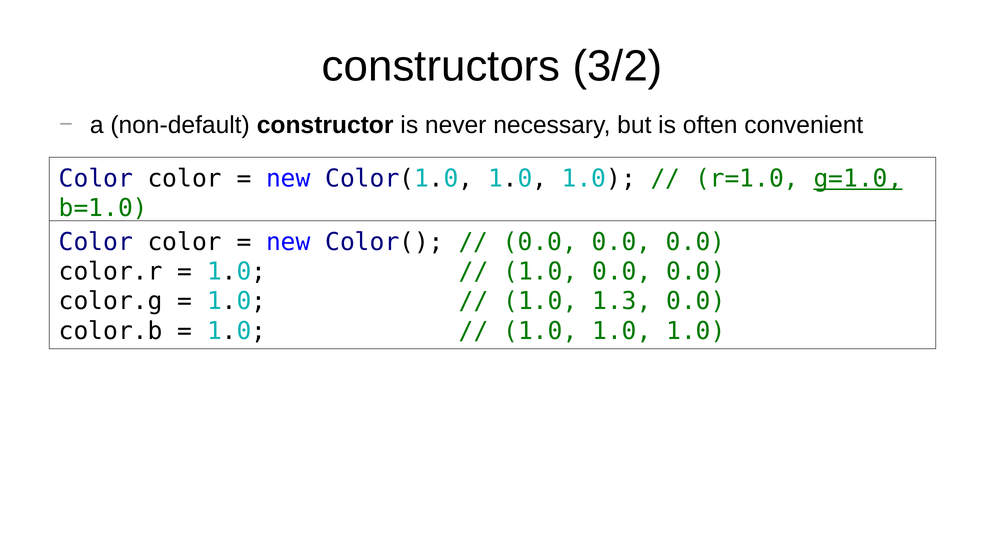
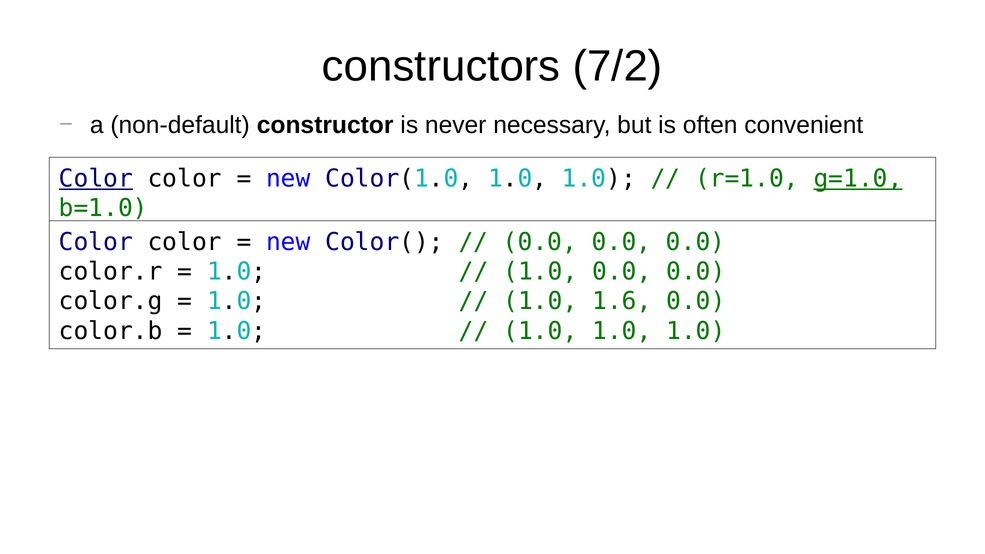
3/2: 3/2 -> 7/2 (618, 66)
Color underline: none -> present (96, 179)
1.3: 1.3 -> 1.6 (622, 301)
